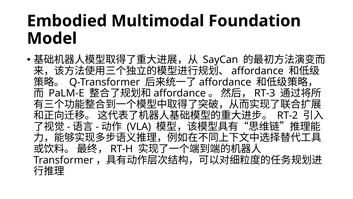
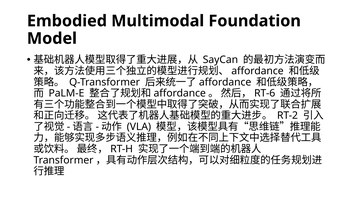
RT-3: RT-3 -> RT-6 (265, 93)
